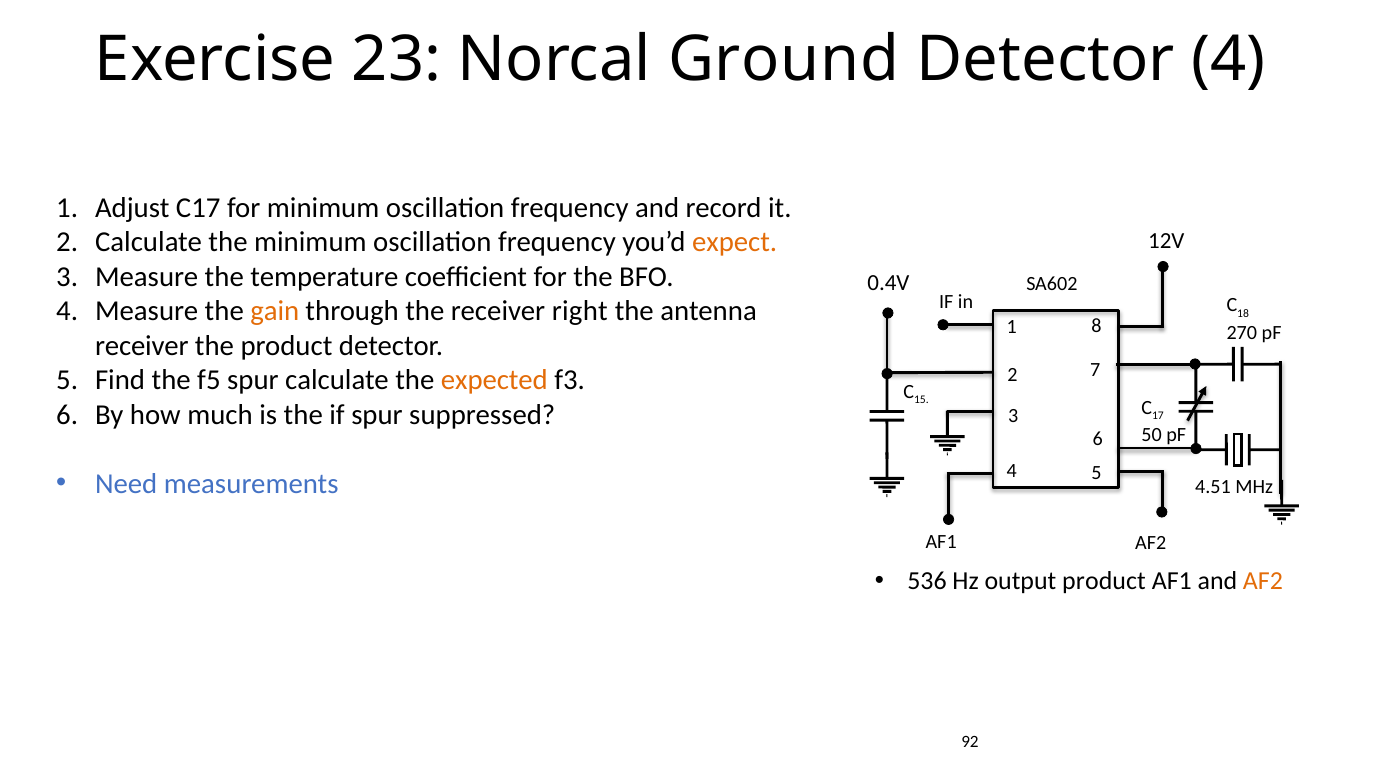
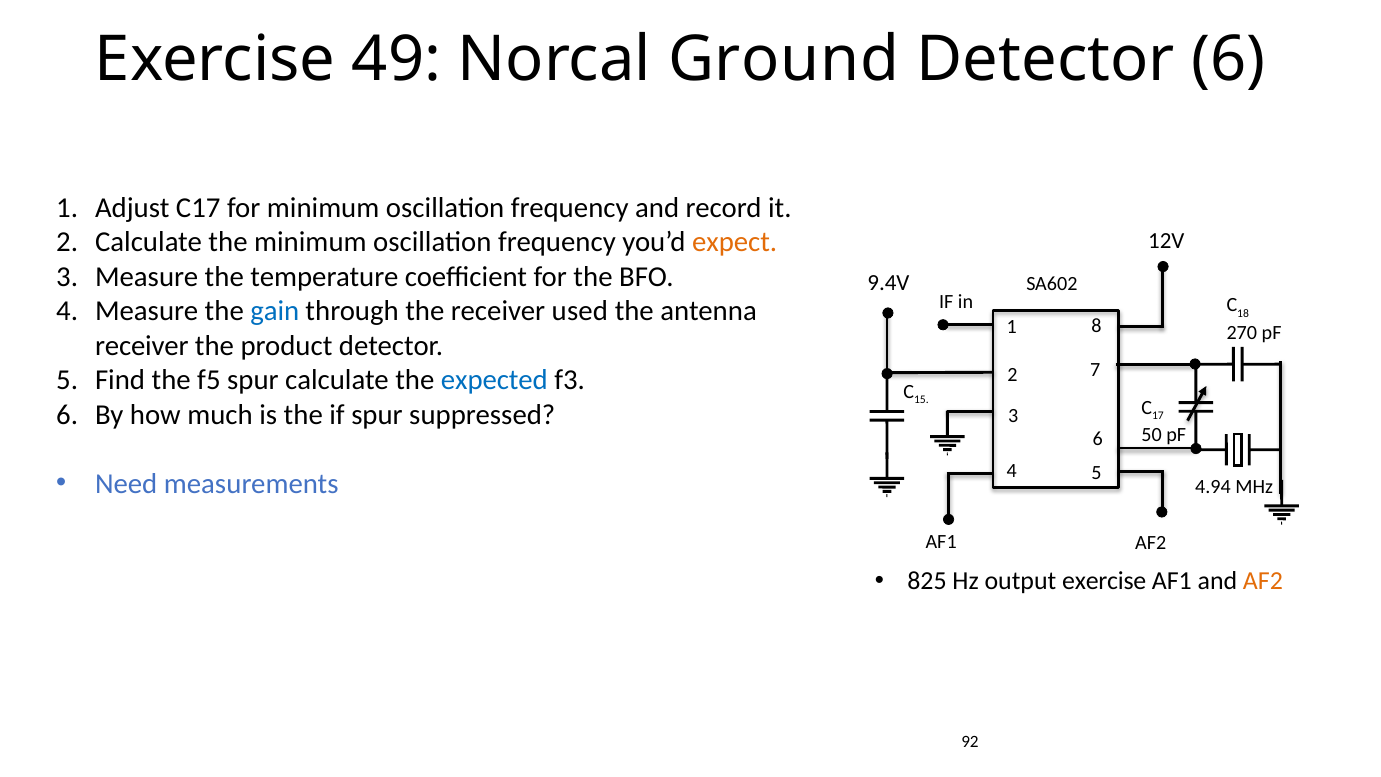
23: 23 -> 49 (397, 60)
Detector 4: 4 -> 6 (1229, 60)
0.4V: 0.4V -> 9.4V (888, 283)
gain colour: orange -> blue (275, 311)
right: right -> used (580, 311)
expected colour: orange -> blue (494, 380)
4.51: 4.51 -> 4.94 (1213, 487)
536: 536 -> 825 (927, 581)
output product: product -> exercise (1104, 581)
